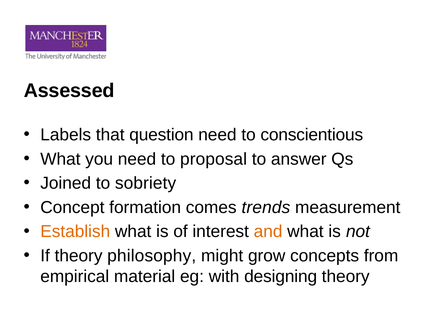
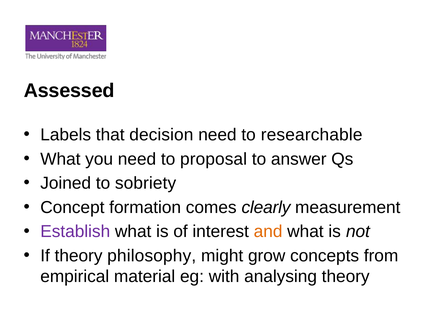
question: question -> decision (161, 135)
conscientious: conscientious -> researchable (312, 135)
trends: trends -> clearly (266, 207)
Establish colour: orange -> purple (75, 232)
designing: designing -> analysing (281, 277)
